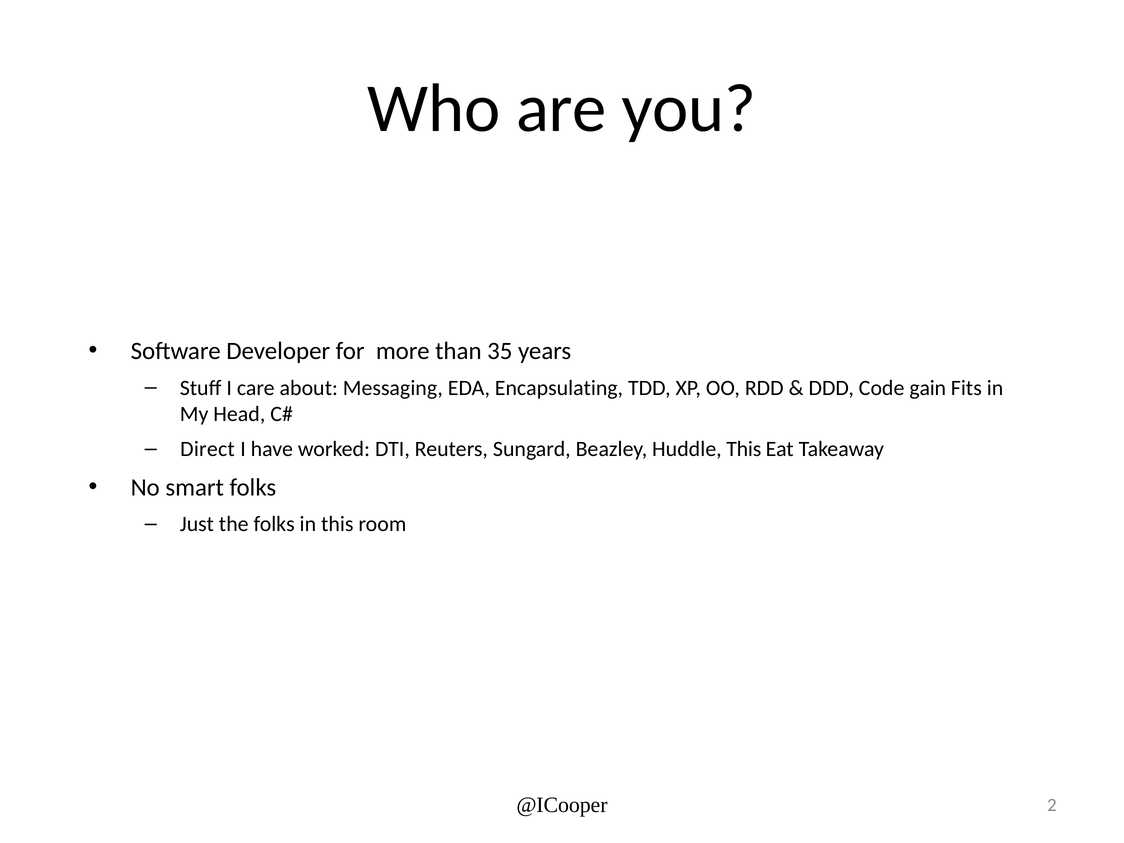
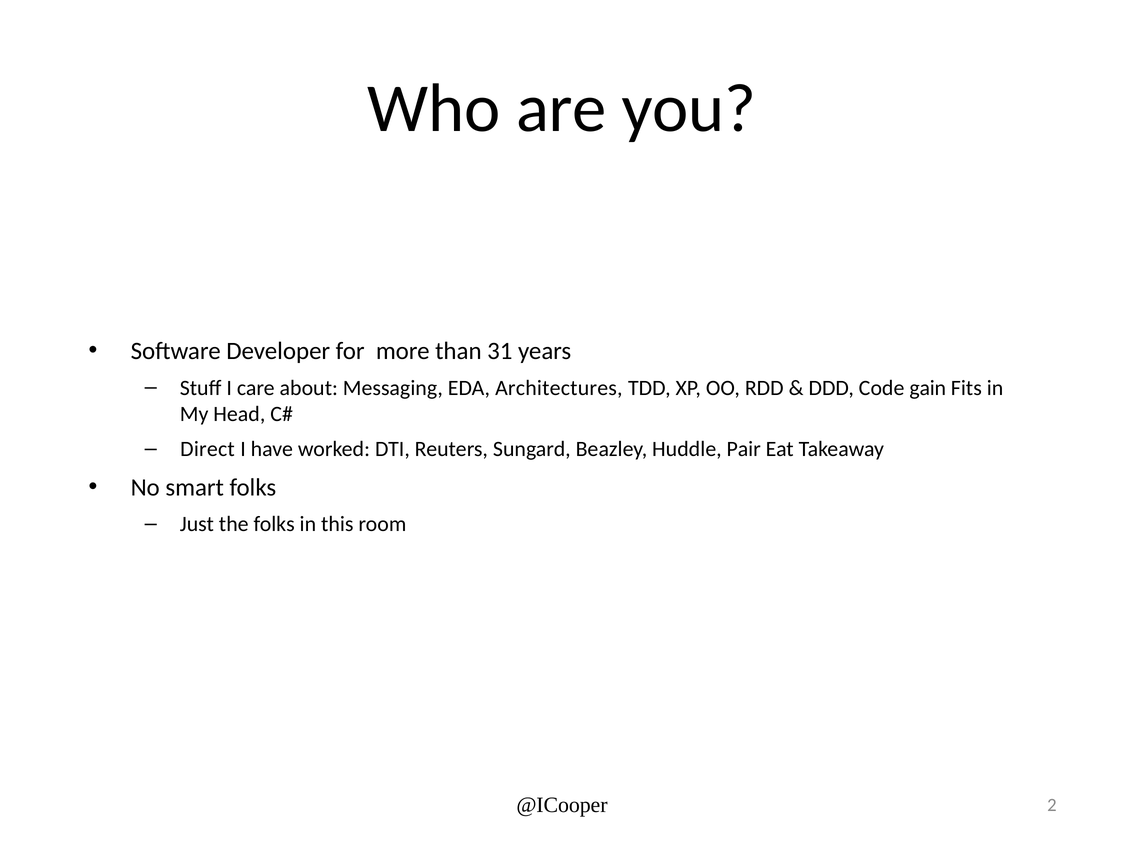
35: 35 -> 31 (500, 351)
Encapsulating: Encapsulating -> Architectures (559, 388)
Huddle This: This -> Pair (744, 449)
